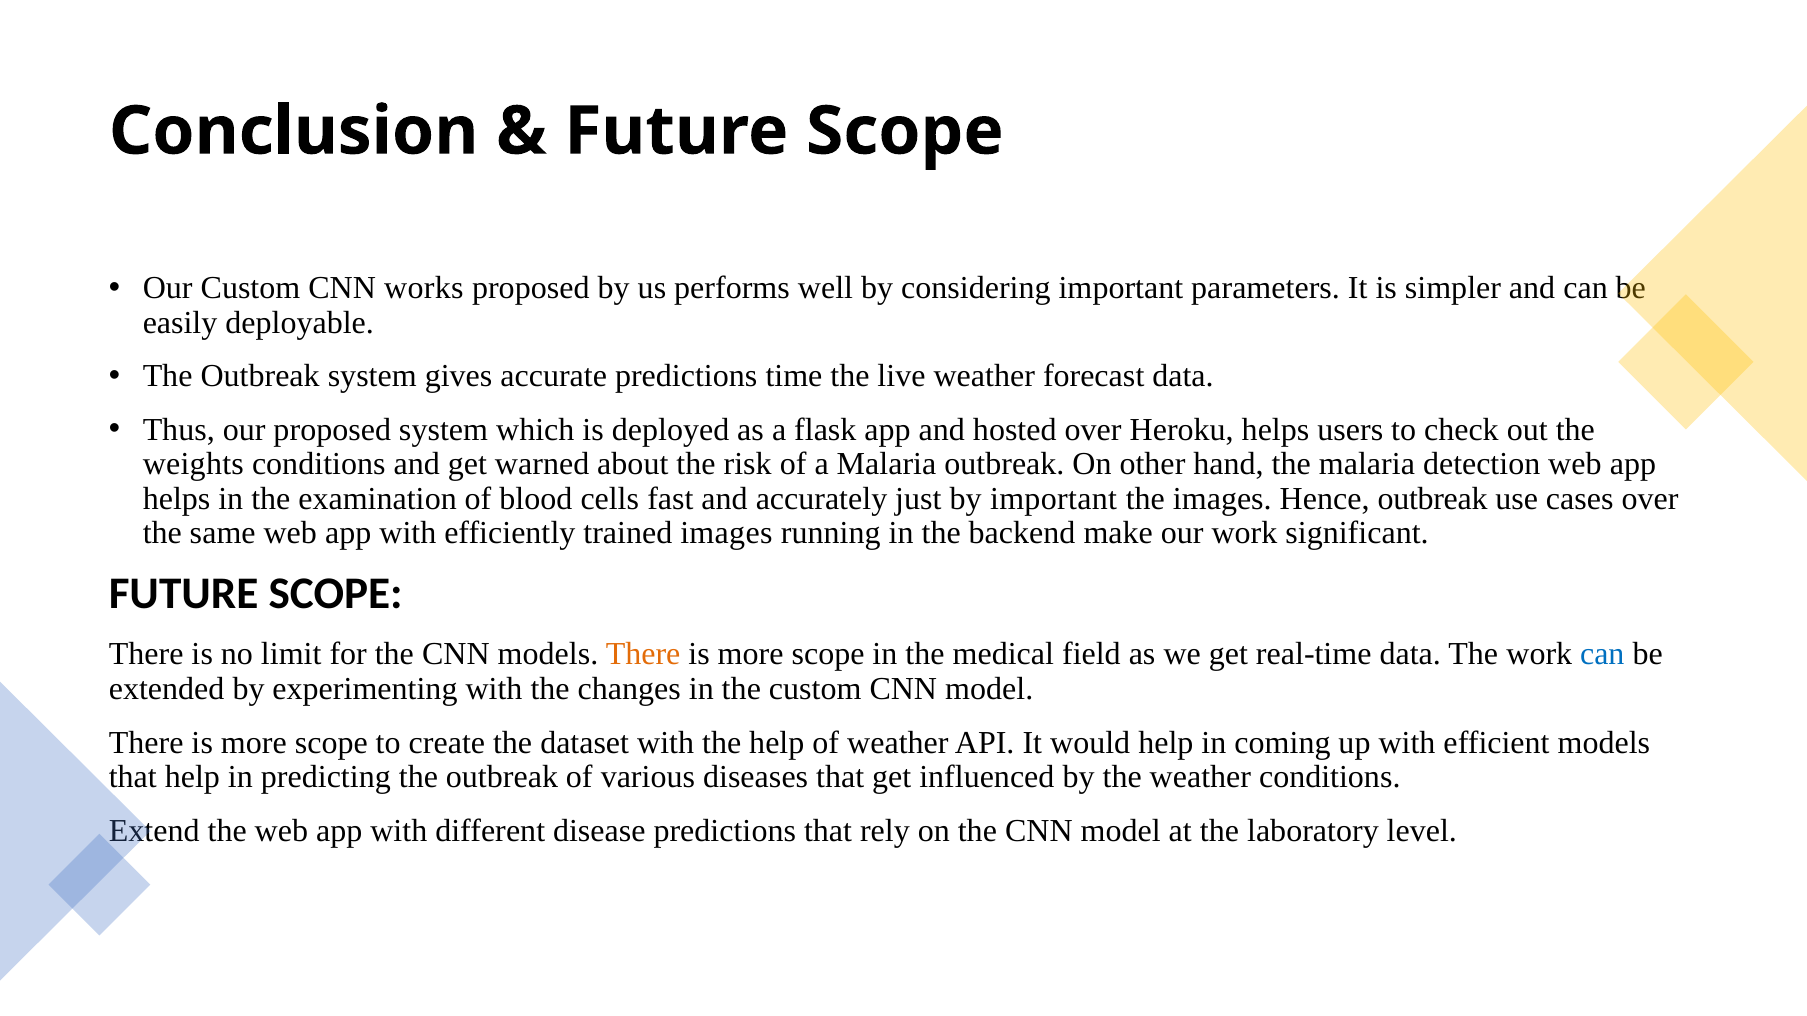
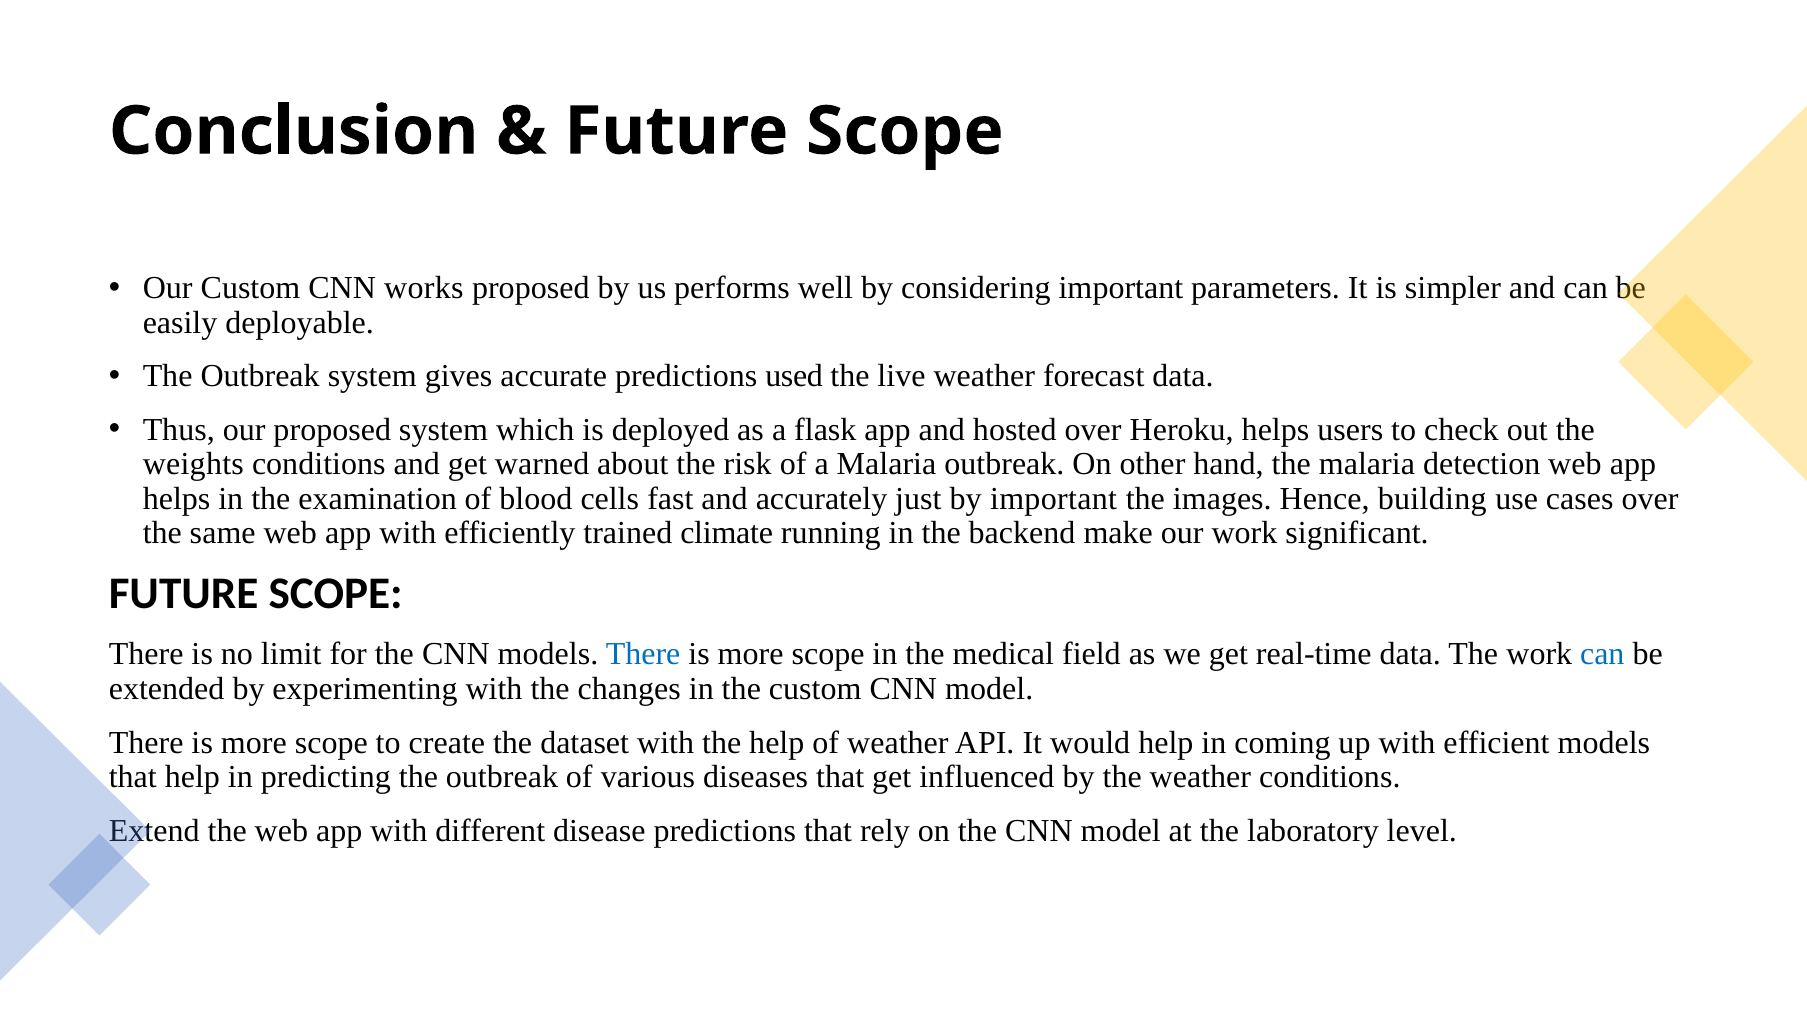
time: time -> used (794, 376)
Hence outbreak: outbreak -> building (1432, 499)
trained images: images -> climate (727, 534)
There colour: orange -> blue (643, 655)
